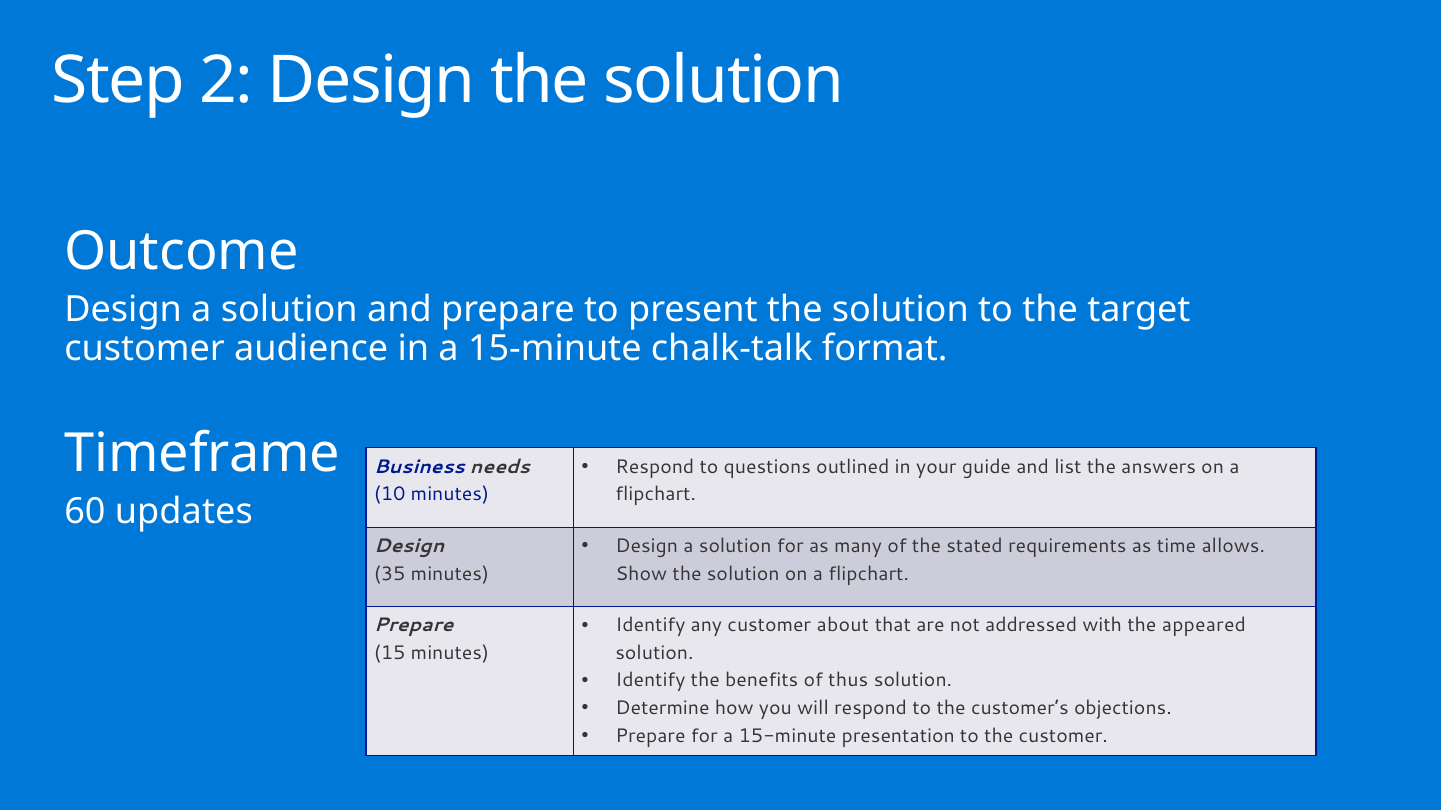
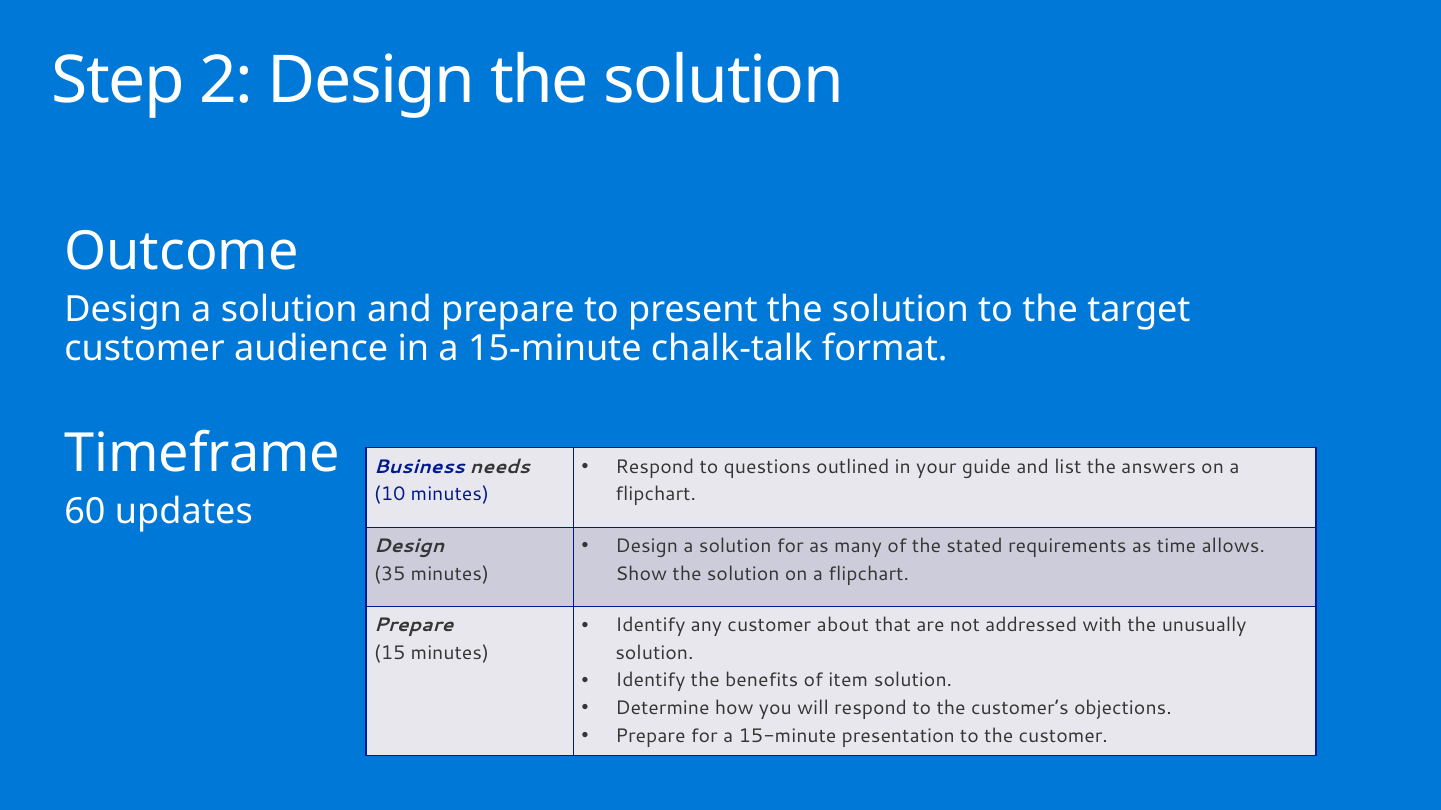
appeared: appeared -> unusually (1204, 626)
thus: thus -> item (848, 681)
